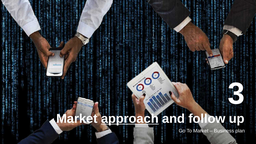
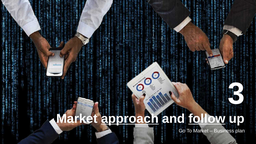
follow underline: none -> present (207, 119)
